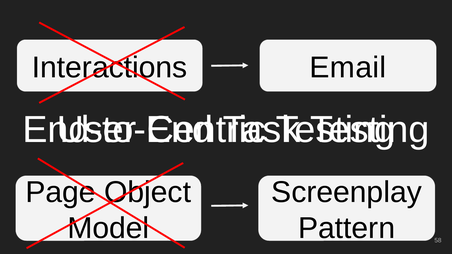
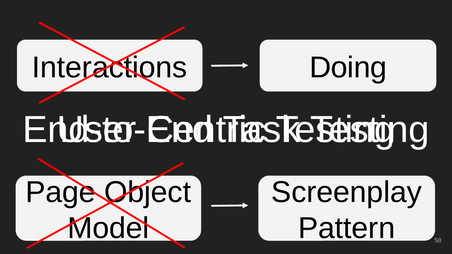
Email: Email -> Doing (348, 68)
